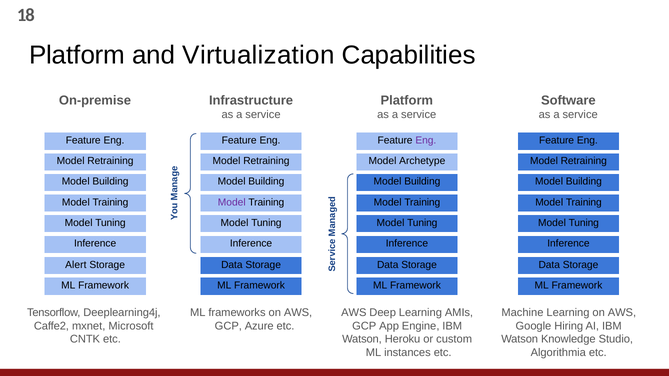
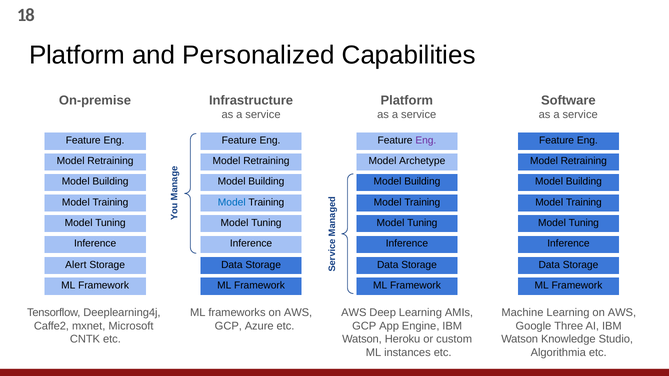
Virtualization: Virtualization -> Personalized (259, 55)
Model colour: purple -> blue (232, 202)
Hiring: Hiring -> Three (569, 326)
